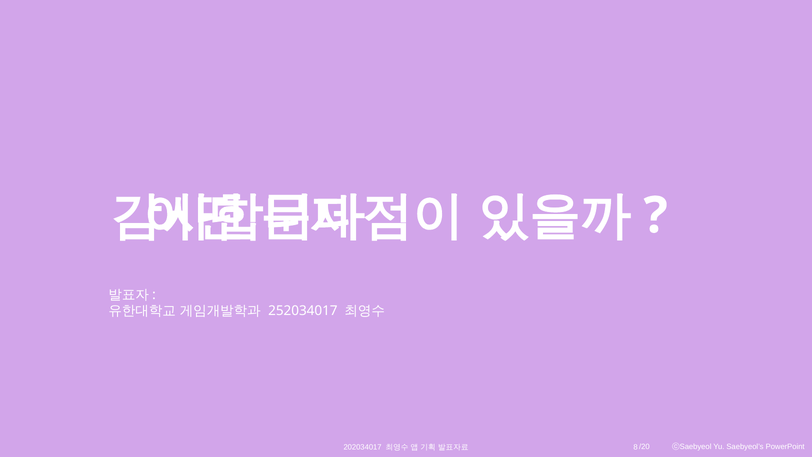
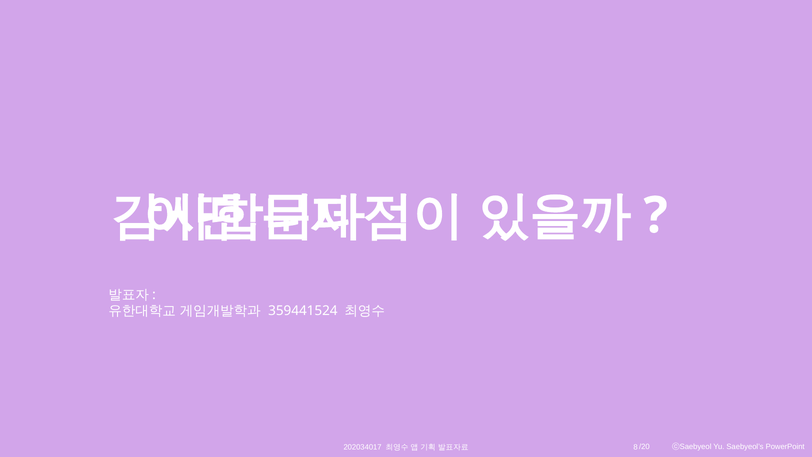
252034017: 252034017 -> 359441524 (303, 311)
